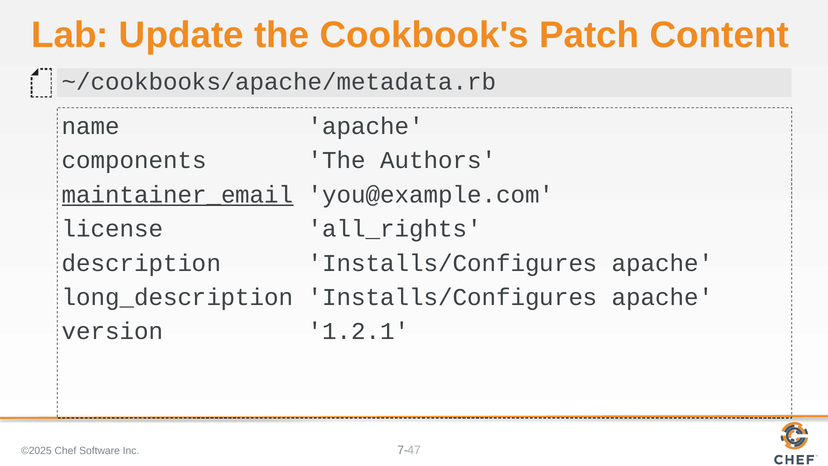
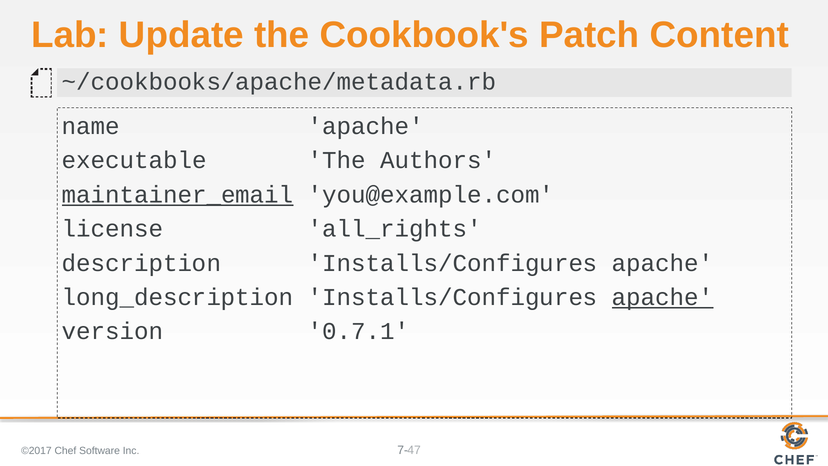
components: components -> executable (134, 160)
apache underline: none -> present (663, 297)
1.2.1: 1.2.1 -> 0.7.1 (359, 331)
©2025: ©2025 -> ©2017 (36, 451)
